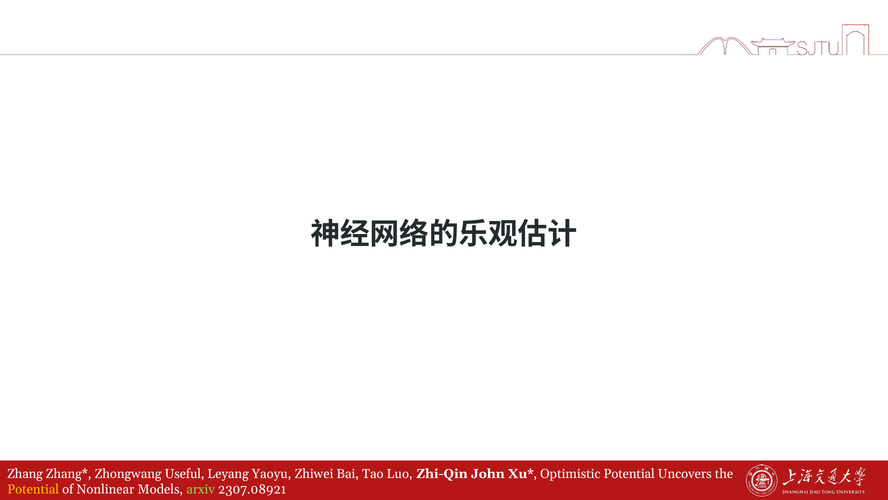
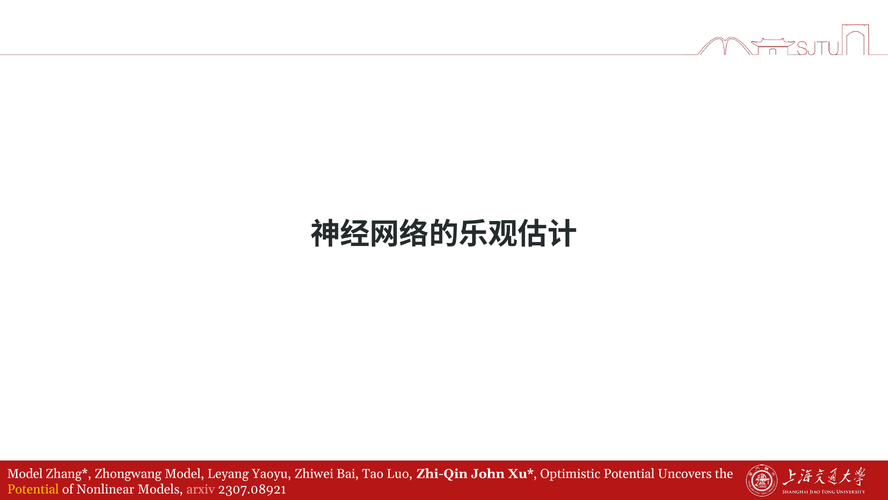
Zhang: Zhang -> Model (25, 473)
Zhongwang Useful: Useful -> Model (185, 473)
arxiv colour: light green -> pink (201, 489)
